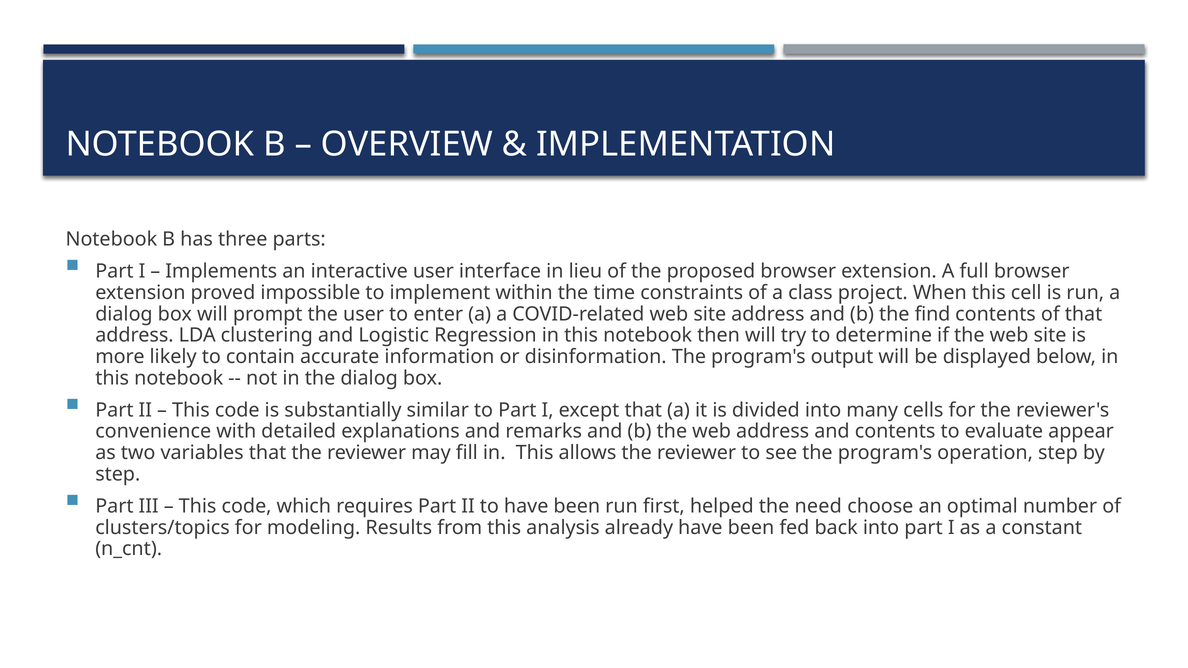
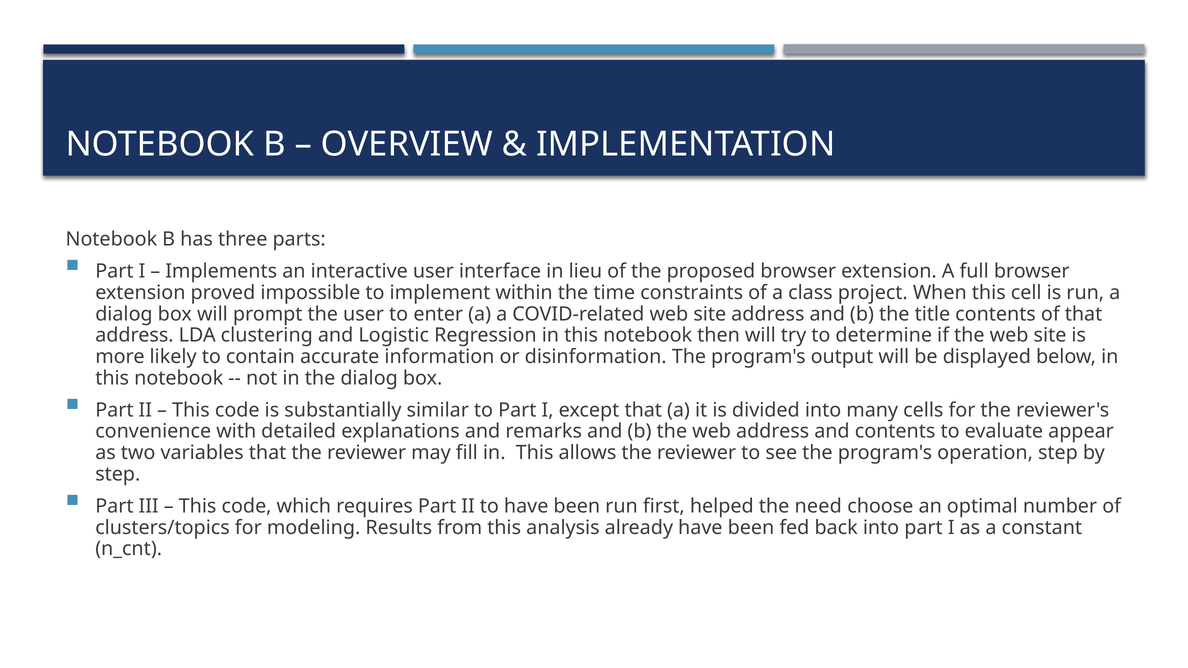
find: find -> title (932, 314)
